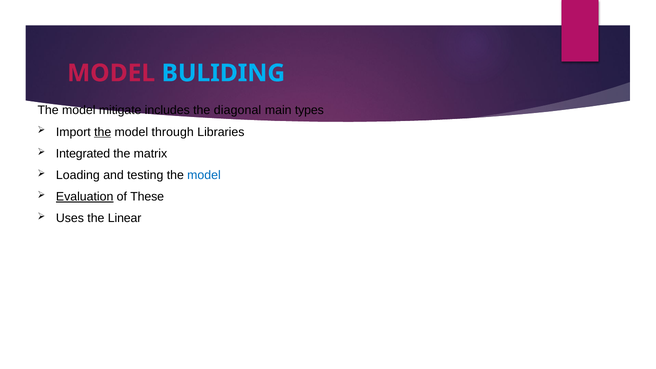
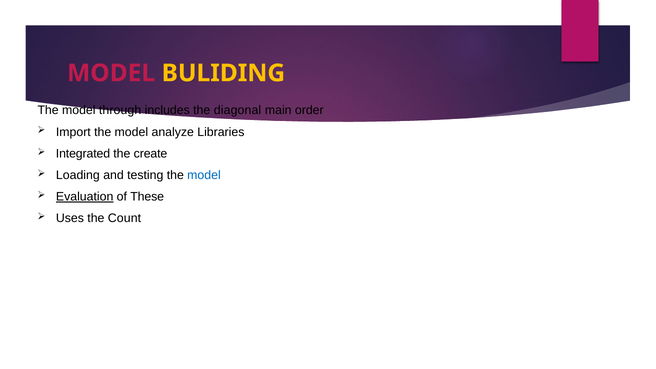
BULIDING colour: light blue -> yellow (223, 73)
mitigate: mitigate -> through (120, 110)
types: types -> order (309, 110)
the underline: present -> none (103, 132)
through: through -> analyze (173, 132)
matrix: matrix -> create (151, 154)
Linear: Linear -> Count (124, 218)
